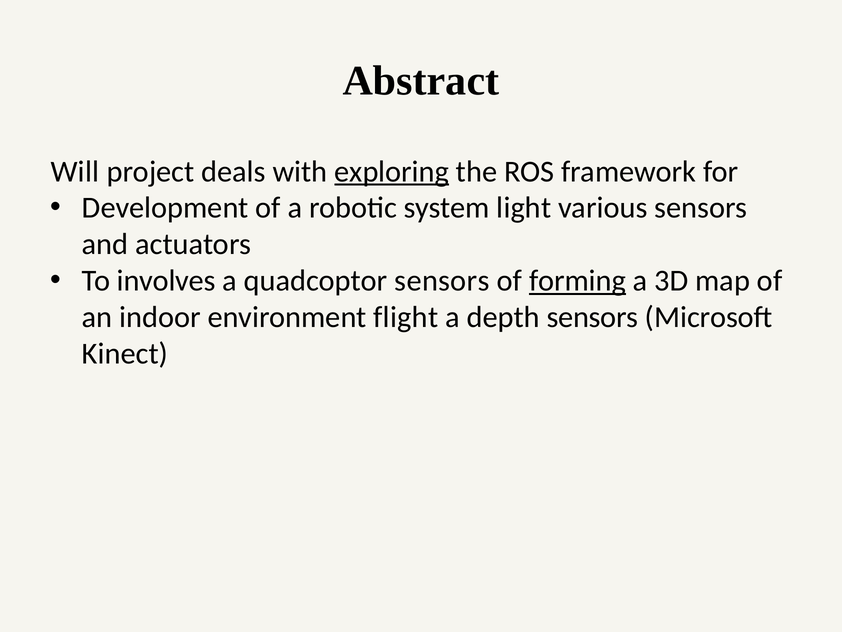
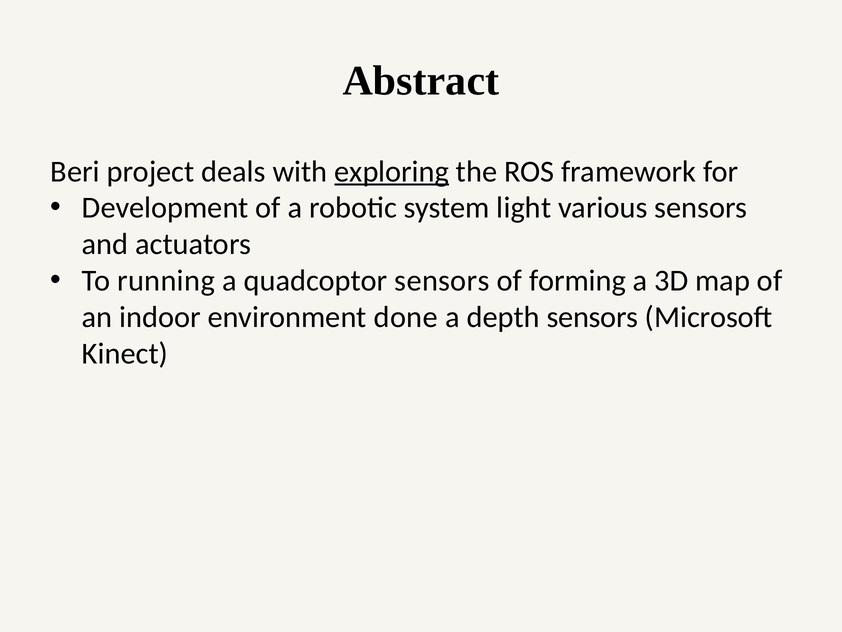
Will: Will -> Beri (75, 171)
involves: involves -> running (166, 281)
forming underline: present -> none (578, 281)
flight: flight -> done (406, 317)
